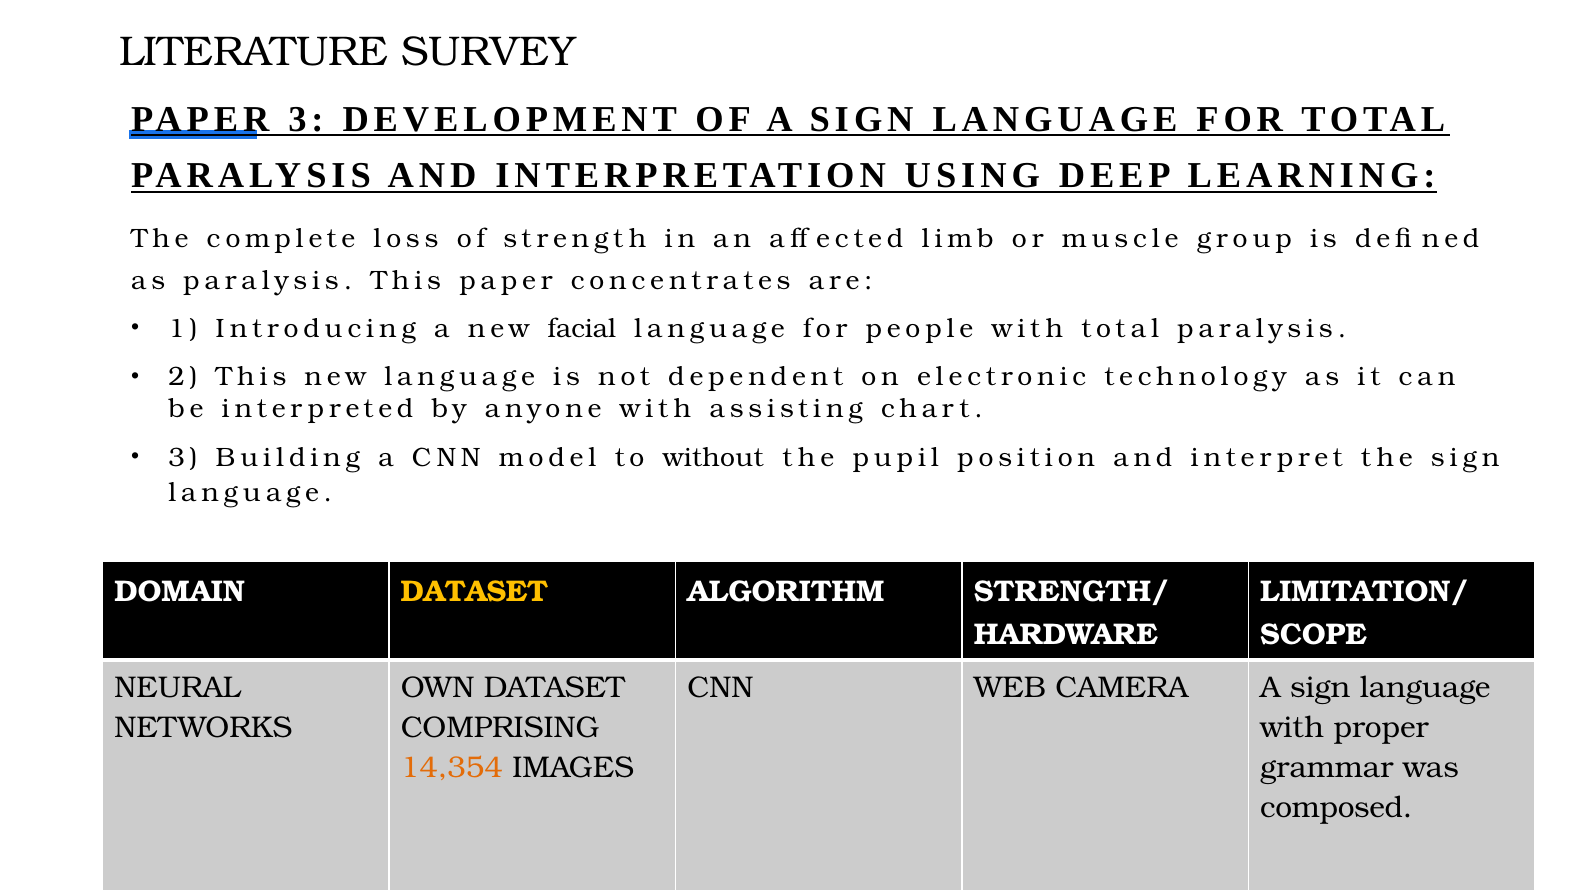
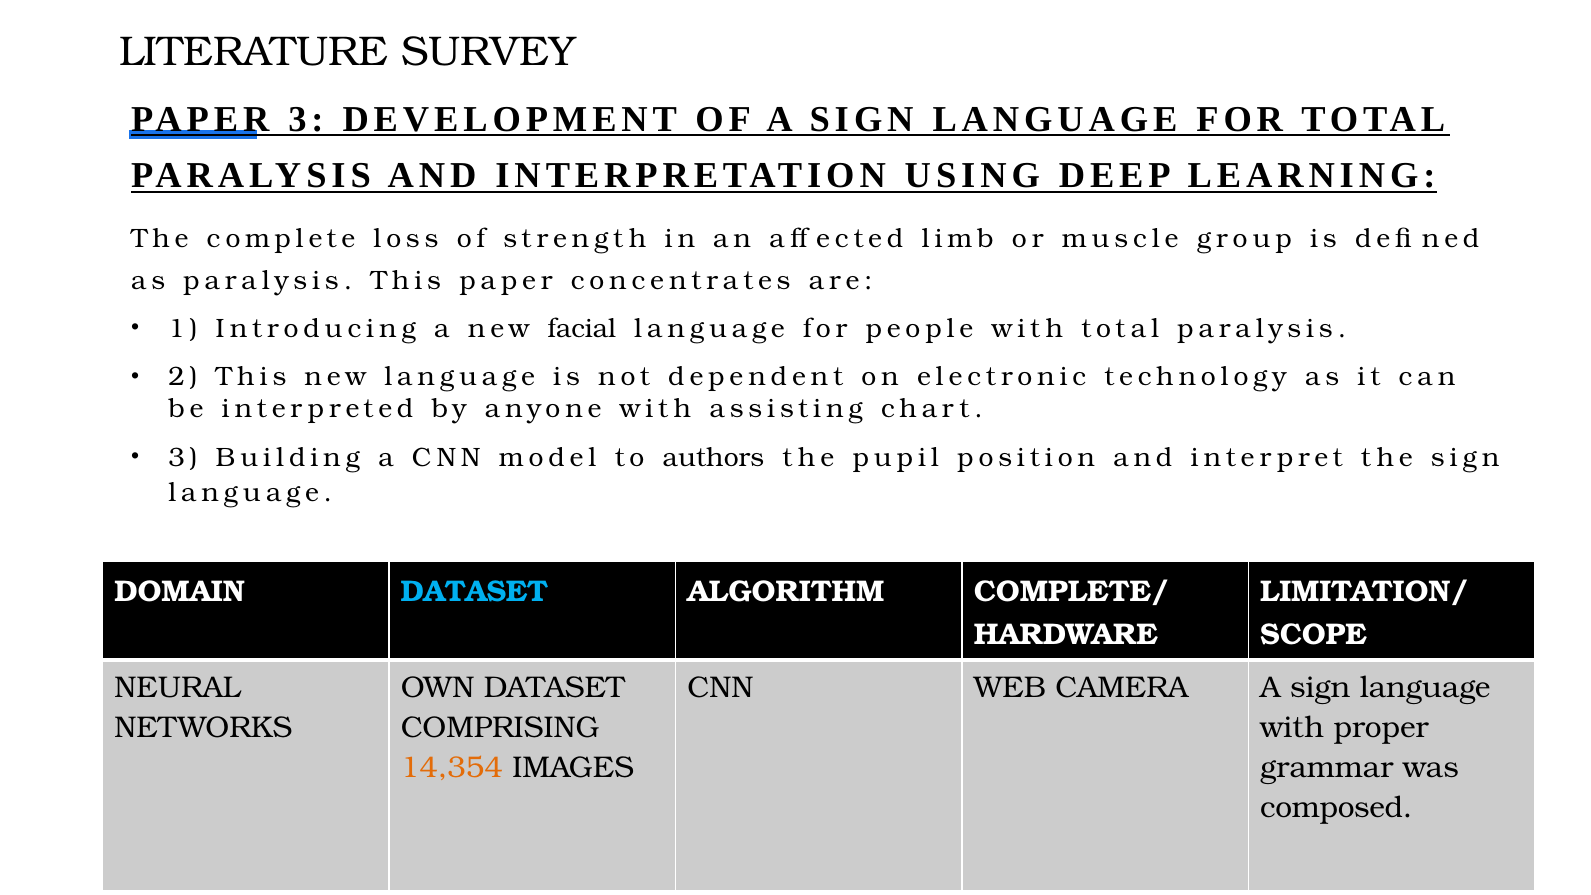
without: without -> authors (713, 457)
DATASET colour: yellow -> light blue (474, 592)
STRENGTH/: STRENGTH/ -> COMPLETE/ (1071, 592)
